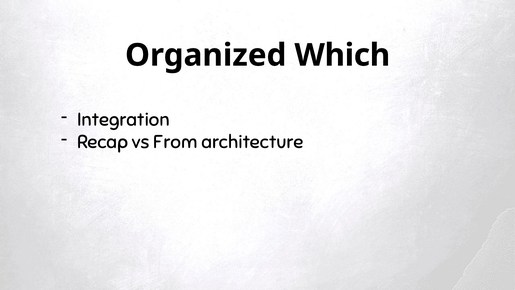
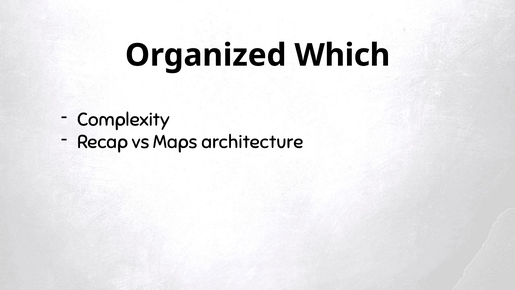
Integration: Integration -> Complexity (123, 120)
From: From -> Maps (175, 142)
